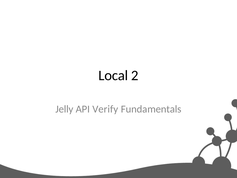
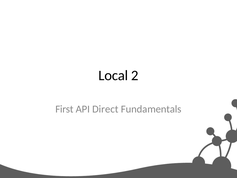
Jelly: Jelly -> First (64, 109)
Verify: Verify -> Direct (105, 109)
